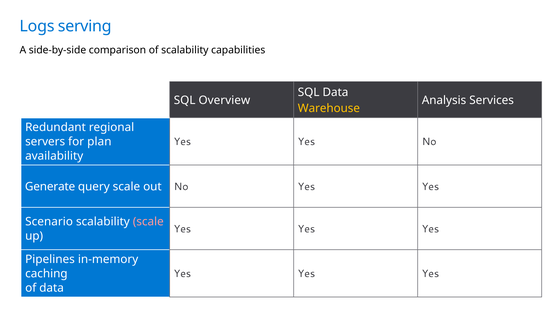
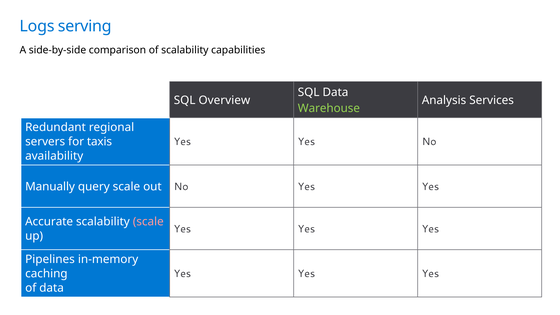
Warehouse colour: yellow -> light green (329, 108)
plan: plan -> taxis (99, 142)
Generate: Generate -> Manually (50, 187)
Scenario: Scenario -> Accurate (49, 222)
